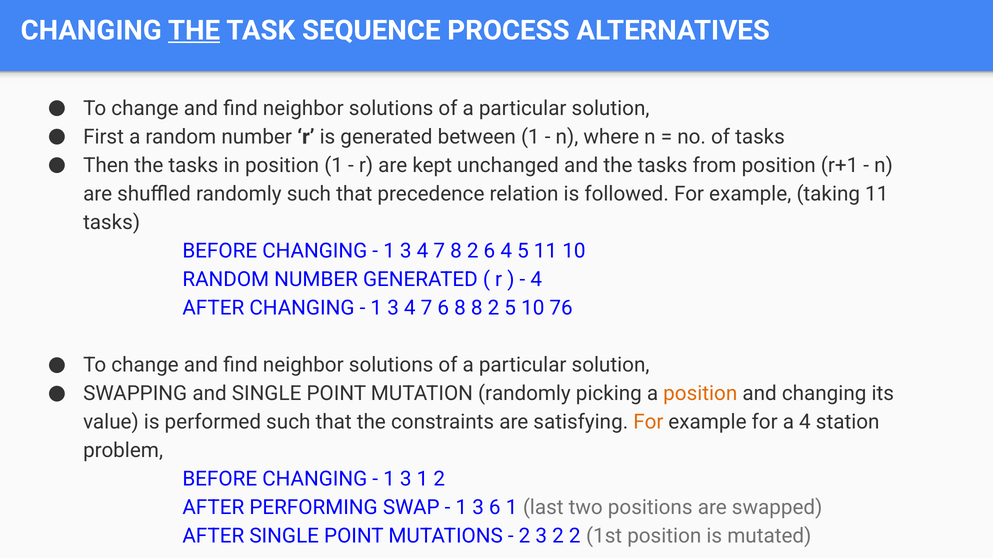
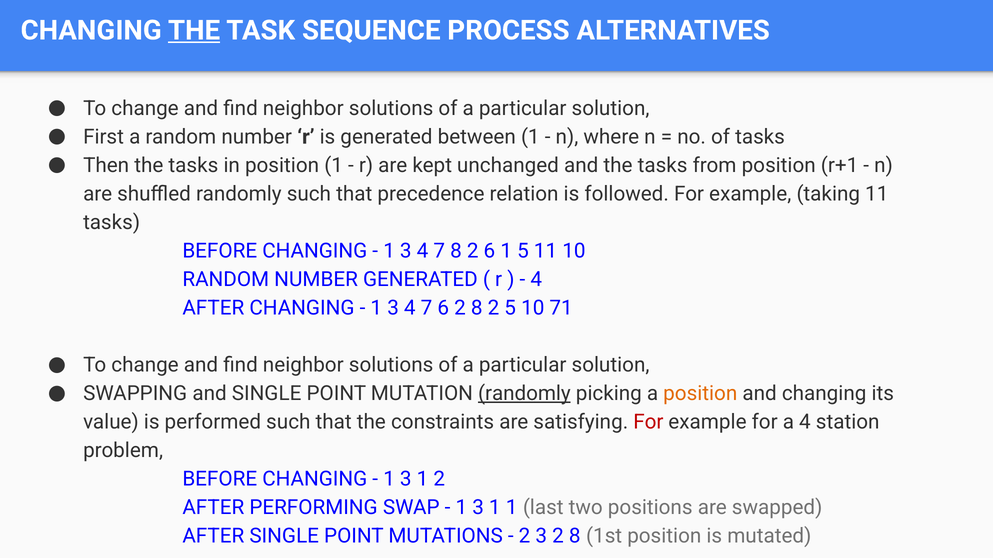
6 4: 4 -> 1 (506, 251)
6 8: 8 -> 2 (460, 308)
76: 76 -> 71 (561, 308)
randomly underline: none -> present (524, 394)
For colour: orange -> red (648, 422)
6: 6 -> 1 (495, 508)
3 2 2: 2 -> 8 (575, 537)
